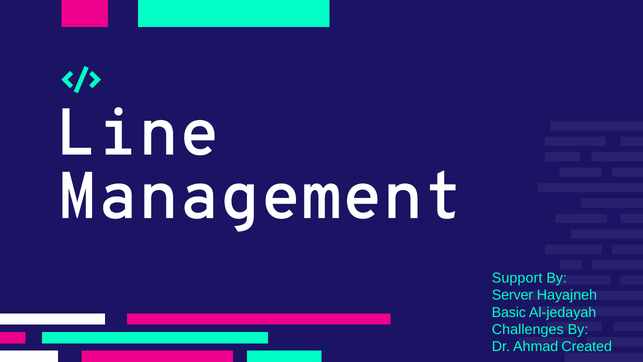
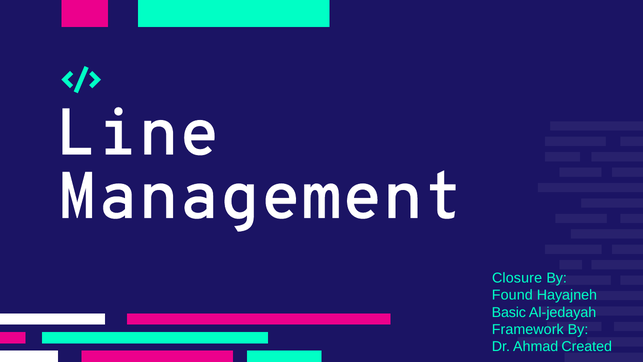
Support: Support -> Closure (517, 278)
Server: Server -> Found (512, 295)
Challenges: Challenges -> Framework (528, 329)
